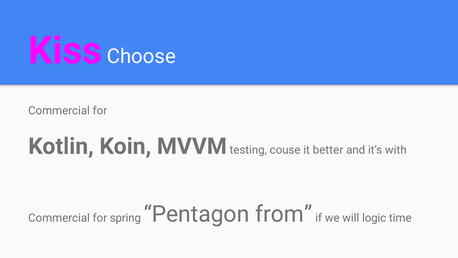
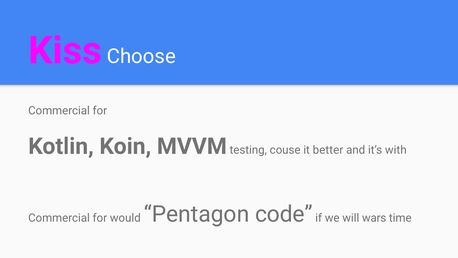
spring: spring -> would (125, 218)
from: from -> code (284, 214)
logic: logic -> wars (374, 218)
